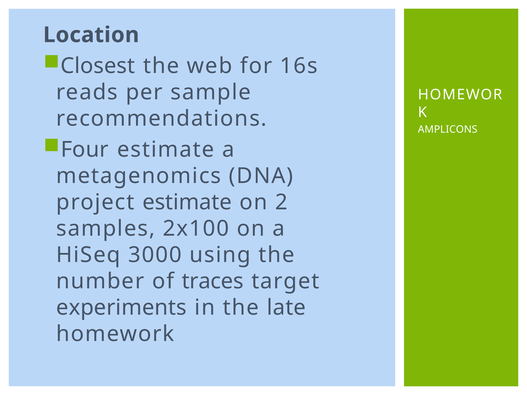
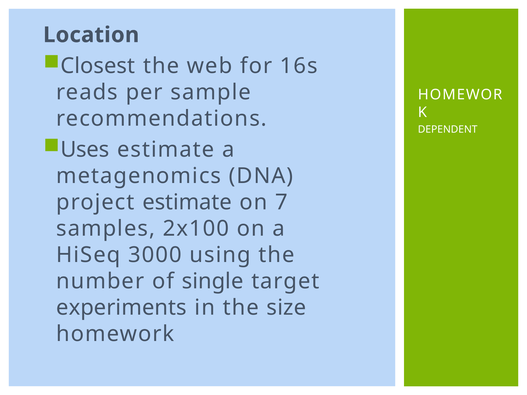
AMPLICONS: AMPLICONS -> DEPENDENT (448, 130)
Four: Four -> Uses (85, 150)
2: 2 -> 7 (282, 202)
traces: traces -> single (213, 281)
late: late -> size (286, 308)
